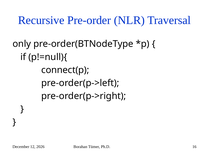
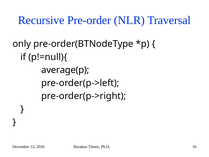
connect(p: connect(p -> average(p (65, 70)
